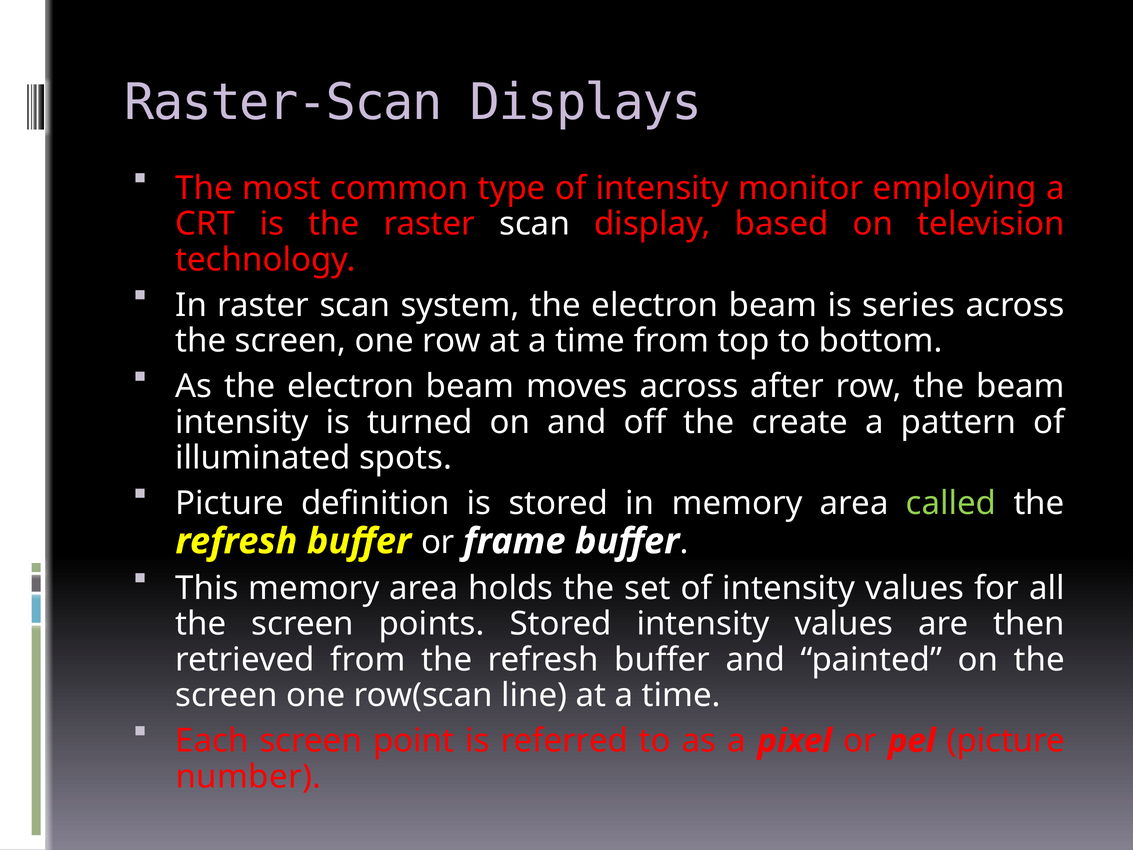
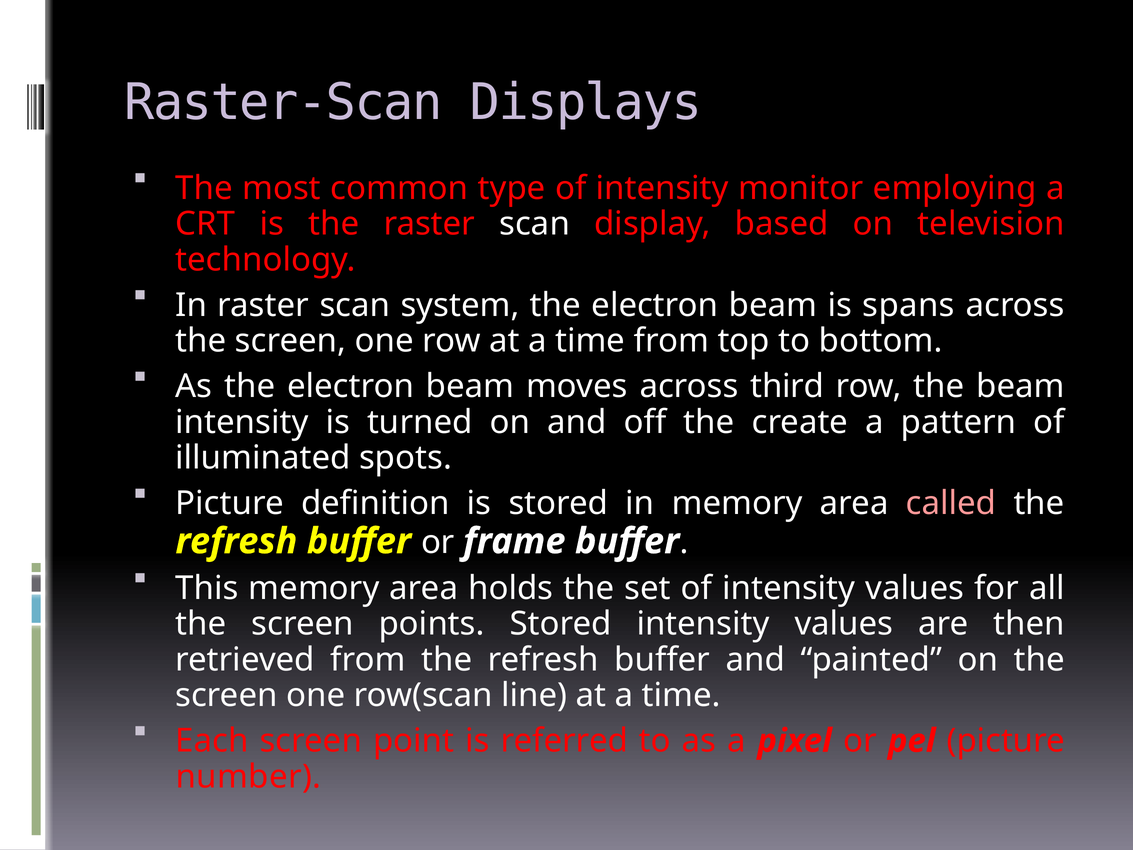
series: series -> spans (909, 305)
after: after -> third (787, 386)
called colour: light green -> pink (951, 503)
